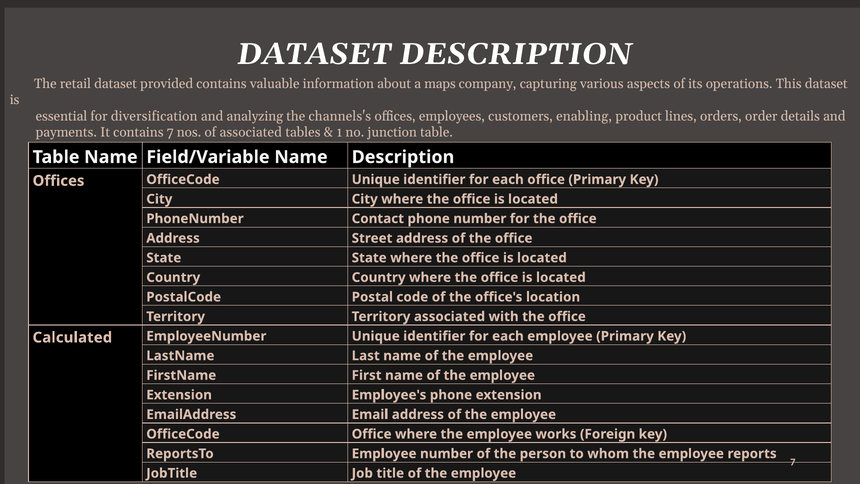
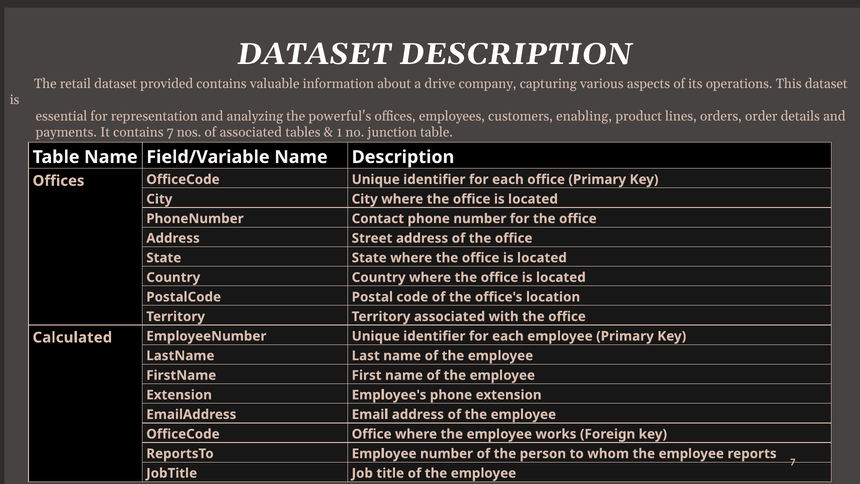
maps: maps -> drive (440, 84)
diversification: diversification -> representation (154, 116)
channels's: channels's -> powerful's (340, 116)
